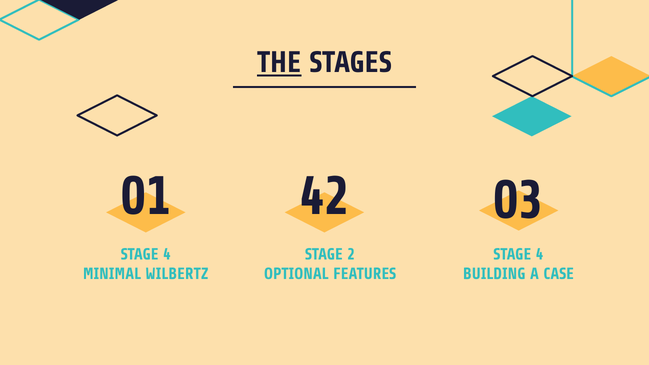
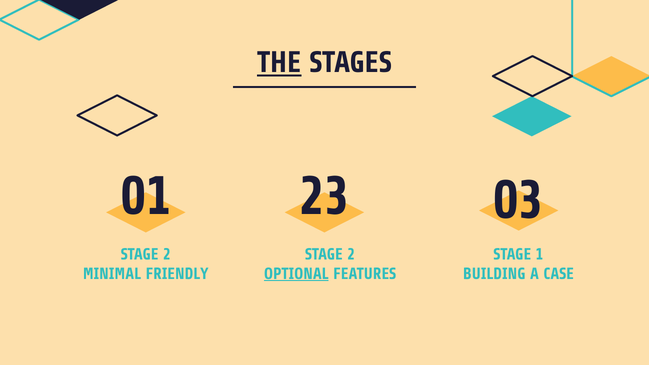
42: 42 -> 23 (324, 197)
4: 4 -> 2 (167, 254)
4: 4 -> 1 (540, 254)
WILBERTZ: WILBERTZ -> FRIENDLY (177, 274)
OPTIONAL underline: none -> present (296, 274)
